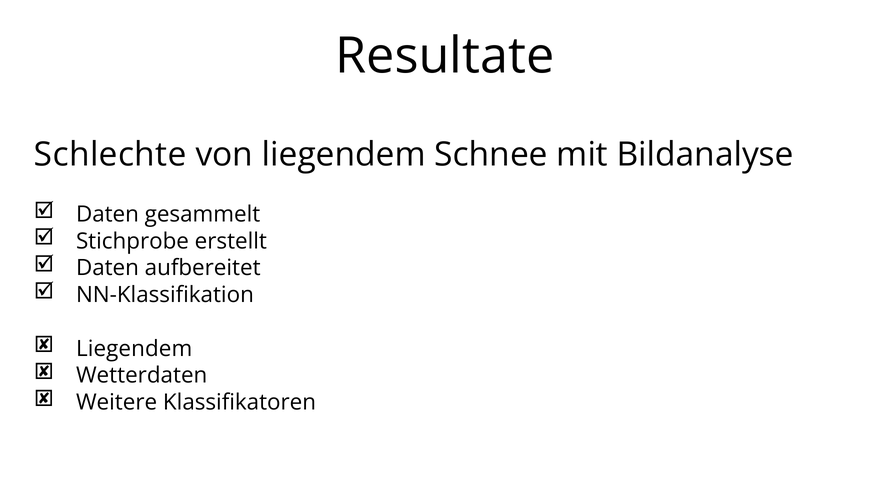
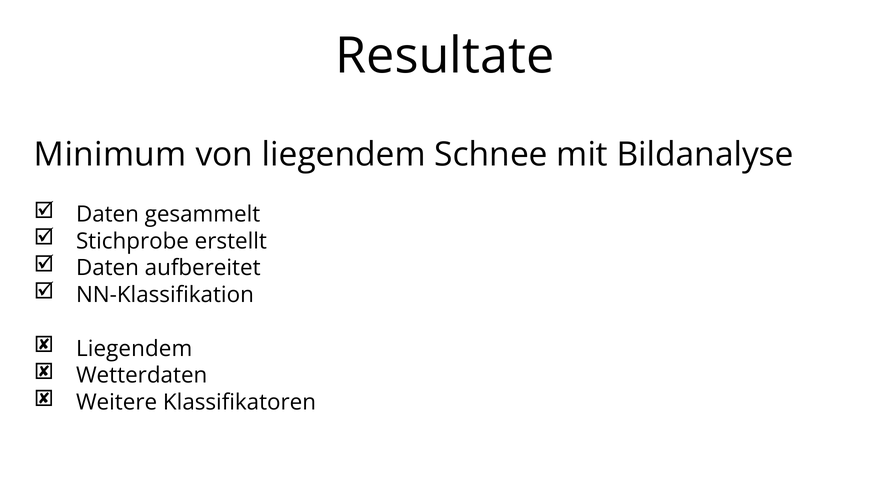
Schlechte: Schlechte -> Minimum (110, 155)
